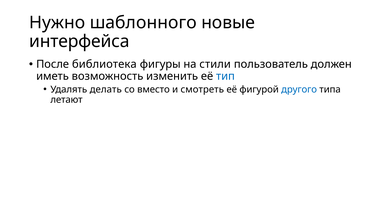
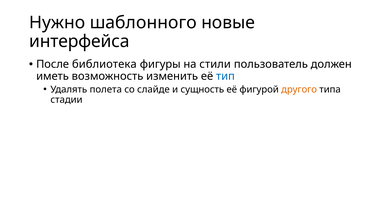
делать: делать -> полета (106, 90)
вместо: вместо -> слайде (153, 90)
смотреть: смотреть -> сущность (202, 90)
другого colour: blue -> orange (299, 90)
летают: летают -> стадии (66, 100)
